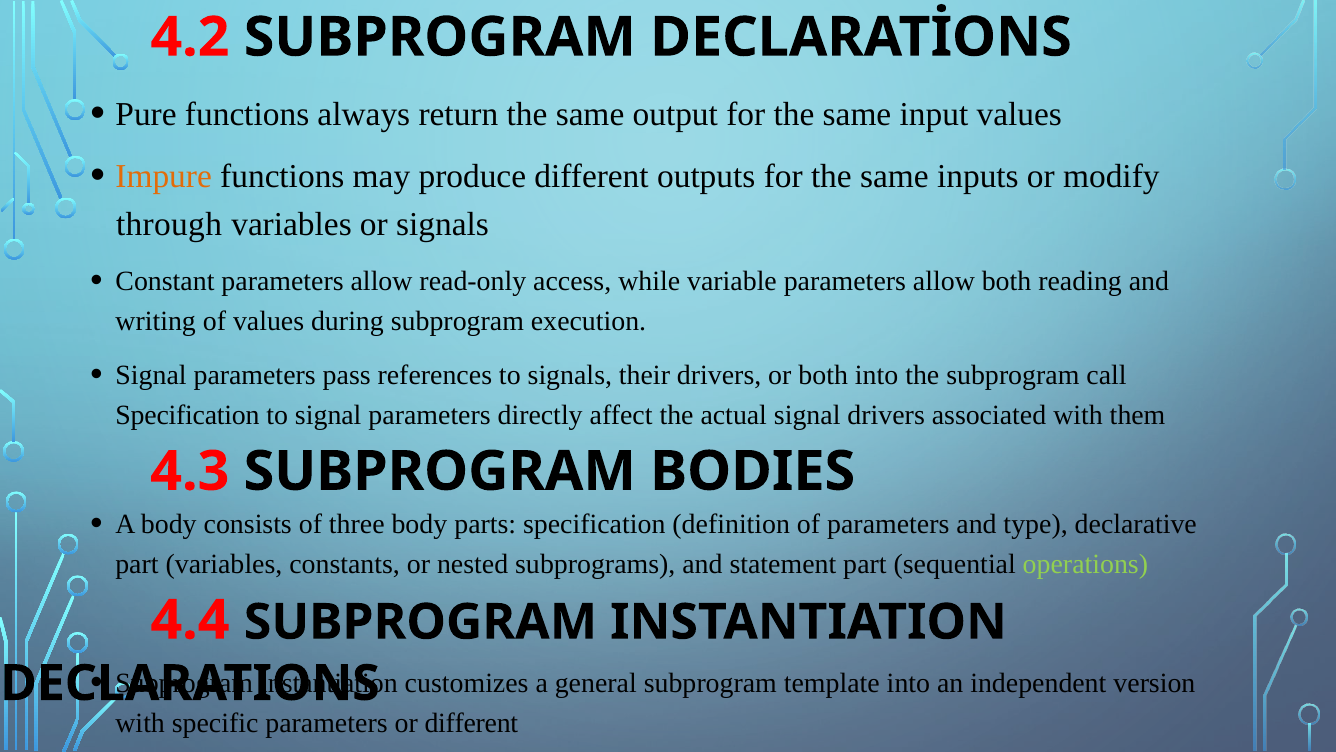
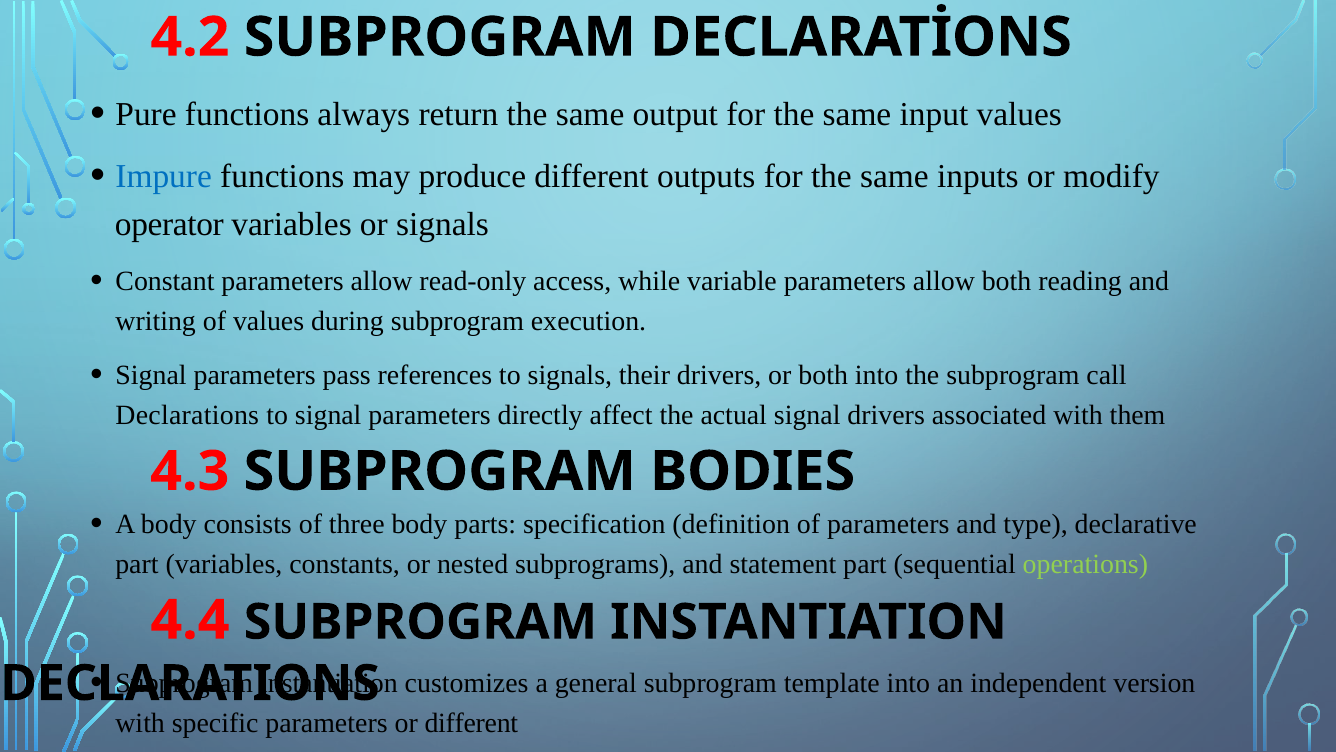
Impure colour: orange -> blue (164, 176)
through: through -> operator (169, 224)
Specification: Specification -> Declarations (187, 415)
